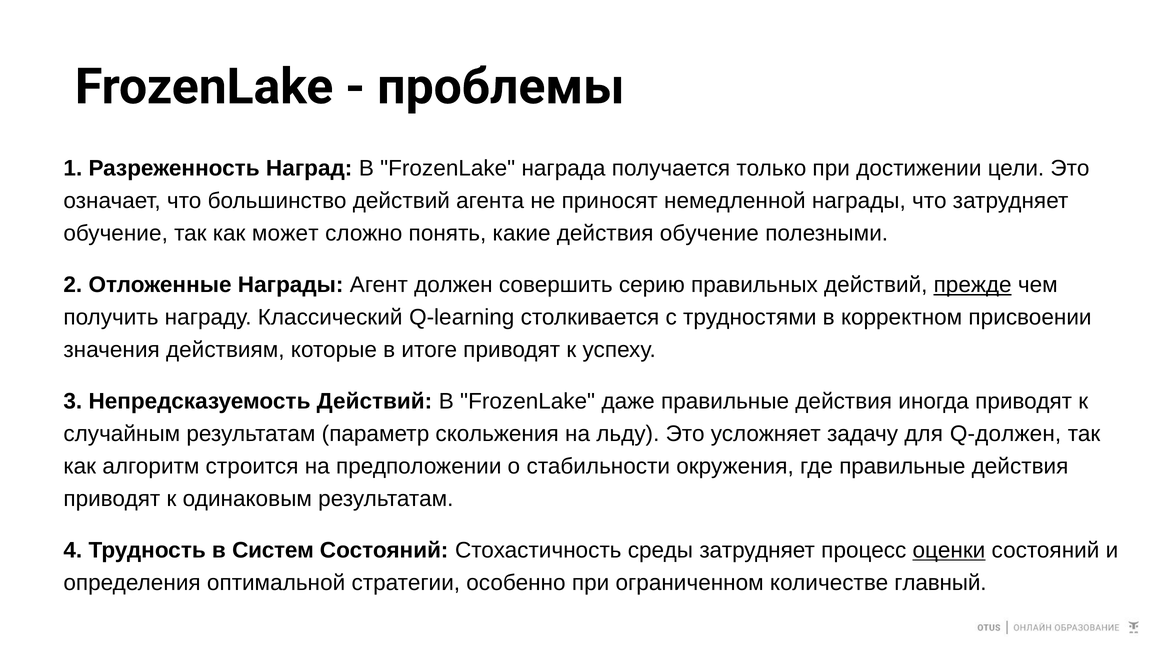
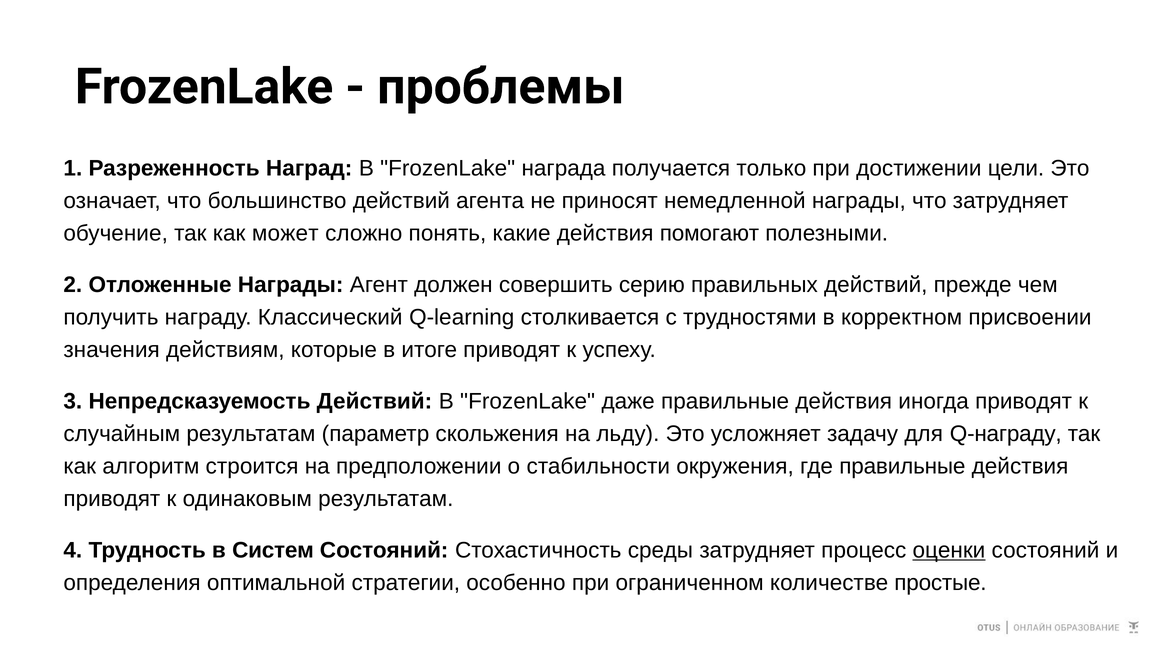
действия обучение: обучение -> помогают (709, 233)
прежде underline: present -> none (973, 285)
Q-должен: Q-должен -> Q-награду (1006, 434)
главный: главный -> простые (940, 583)
